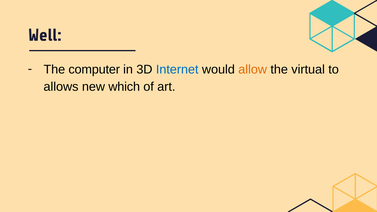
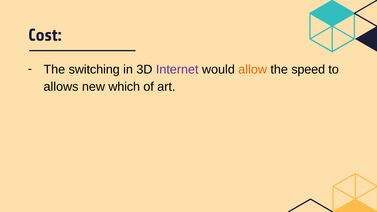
Well: Well -> Cost (45, 35)
computer: computer -> switching (94, 69)
Internet colour: blue -> purple (177, 69)
virtual: virtual -> speed (308, 69)
